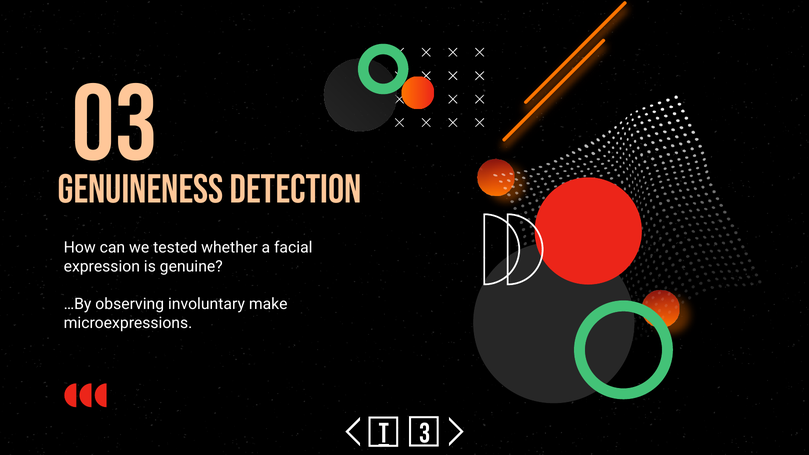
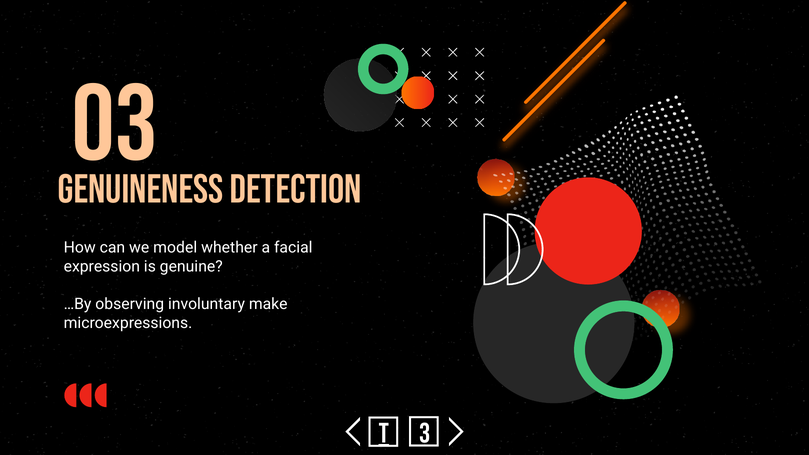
tested: tested -> model (175, 248)
